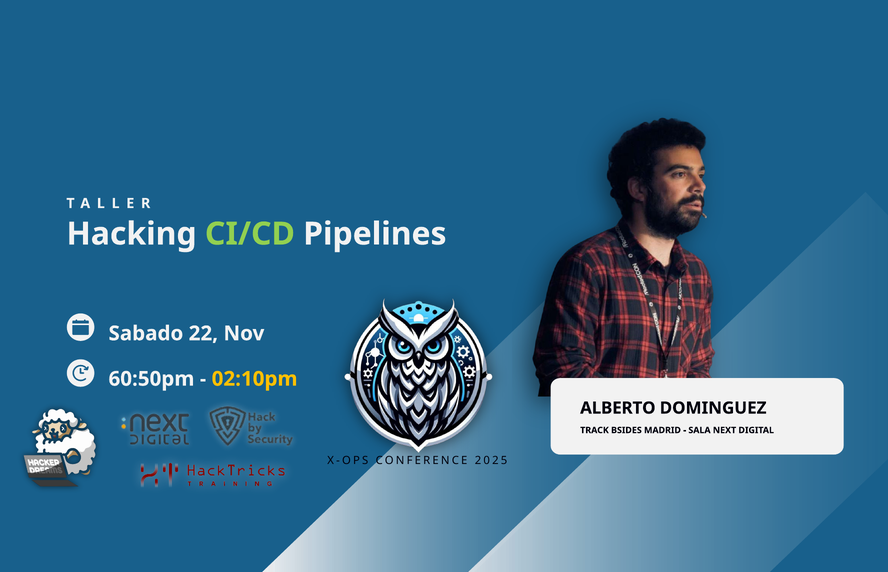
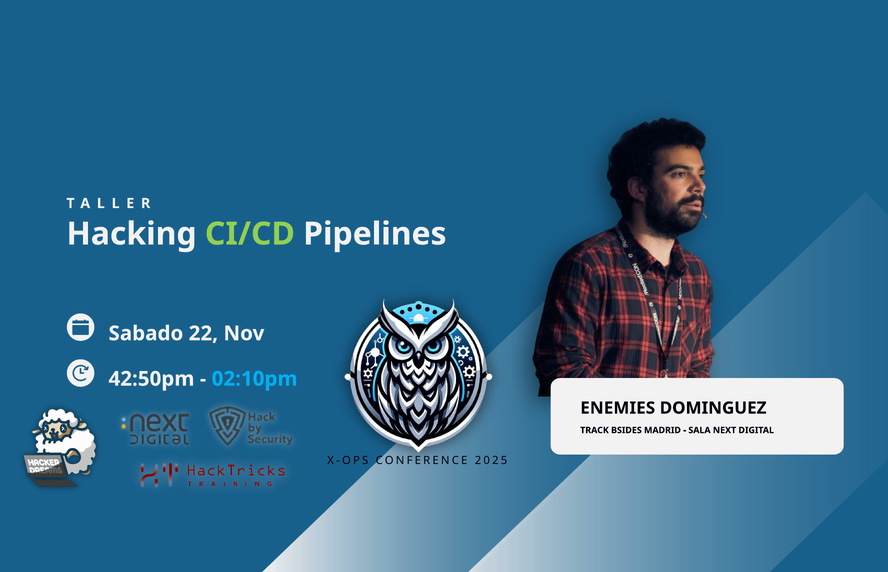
60:50pm: 60:50pm -> 42:50pm (151, 379)
02:10pm colour: yellow -> light blue (255, 379)
ALBERTO: ALBERTO -> ENEMIES (618, 408)
